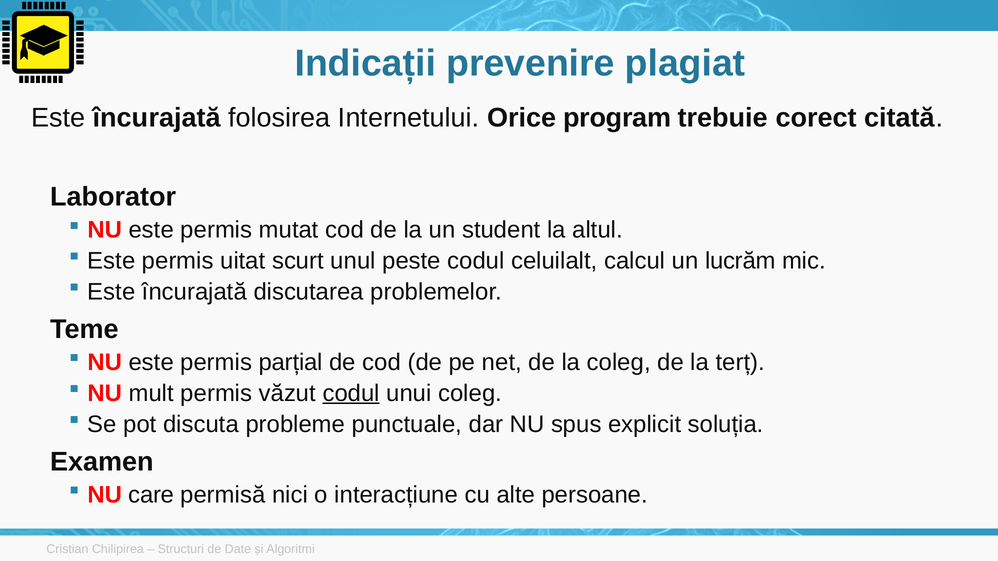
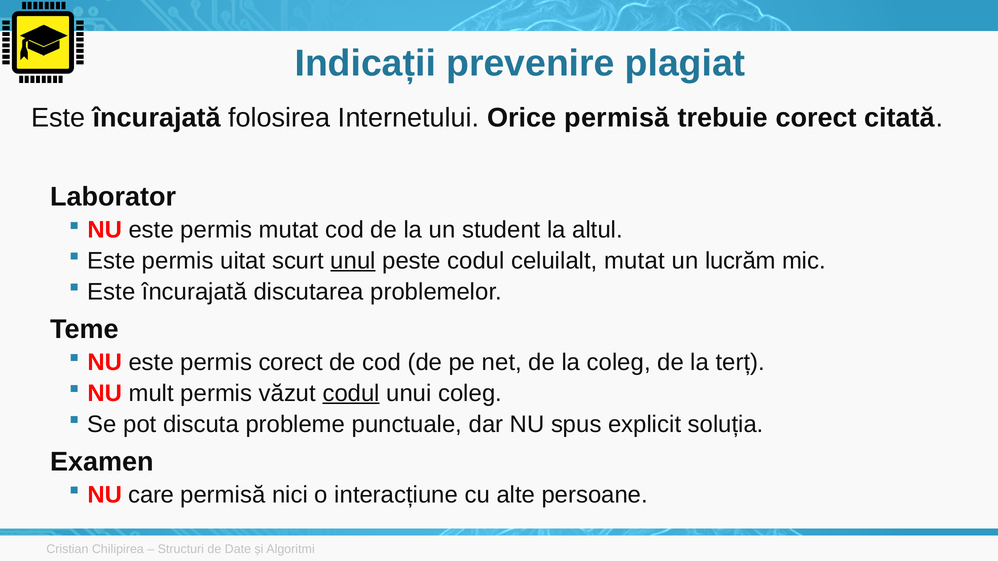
Orice program: program -> permisă (617, 118)
unul underline: none -> present (353, 261)
celuilalt calcul: calcul -> mutat (634, 261)
permis parțial: parțial -> corect (291, 362)
